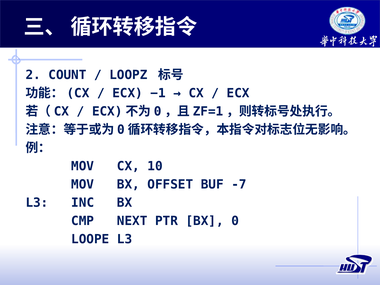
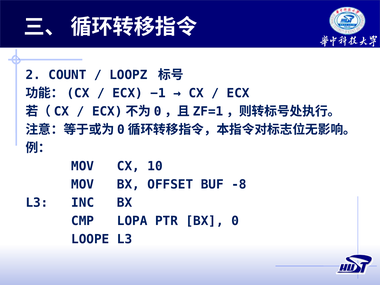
-7: -7 -> -8 (239, 184)
NEXT: NEXT -> LOPA (132, 221)
